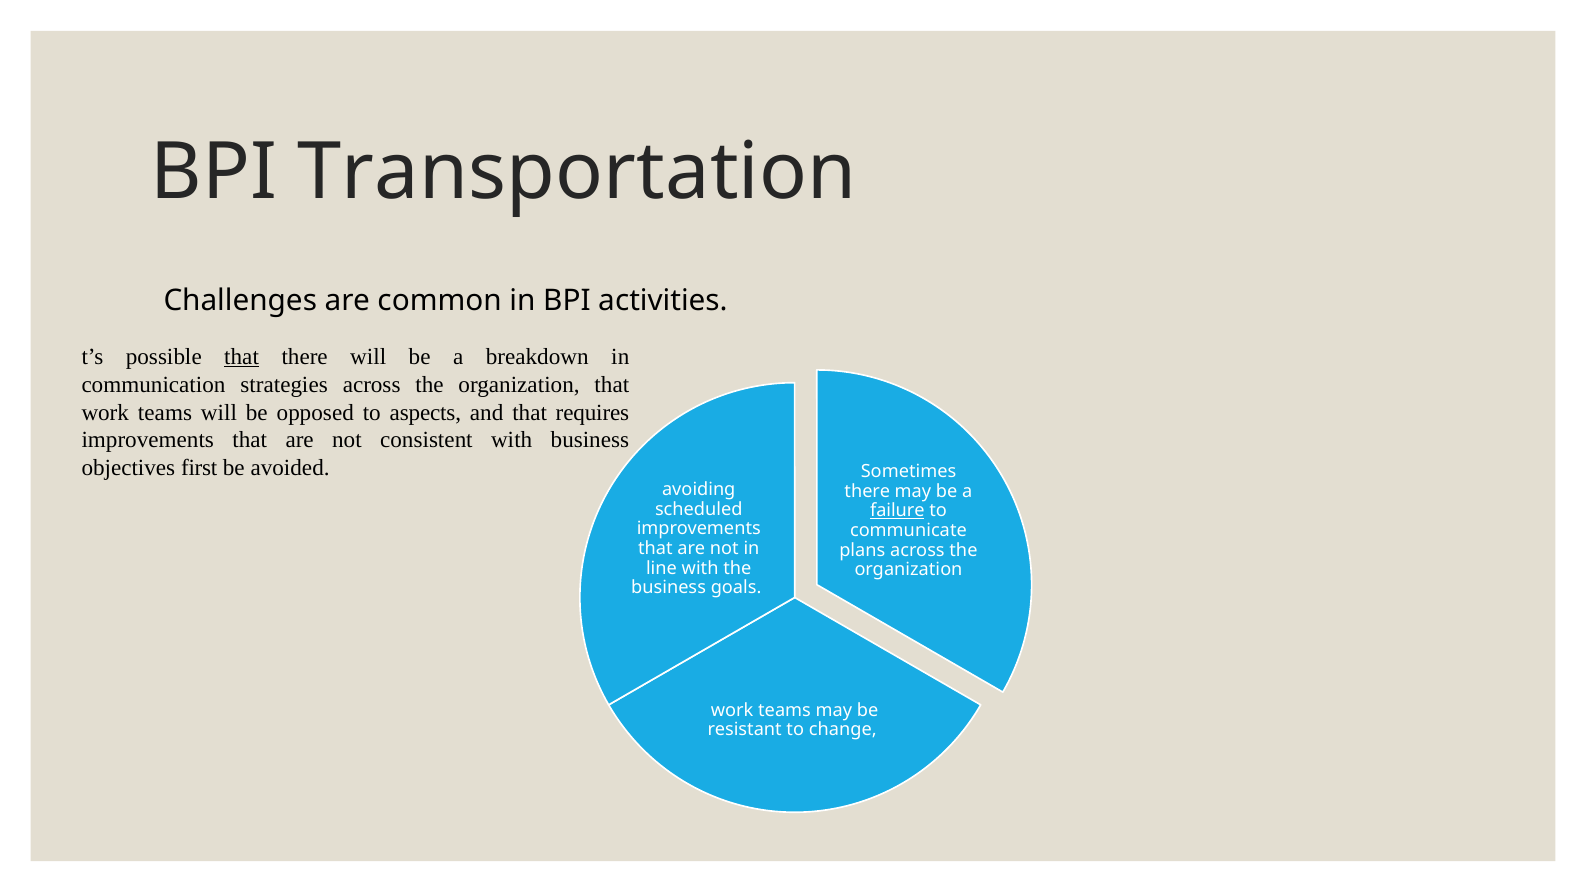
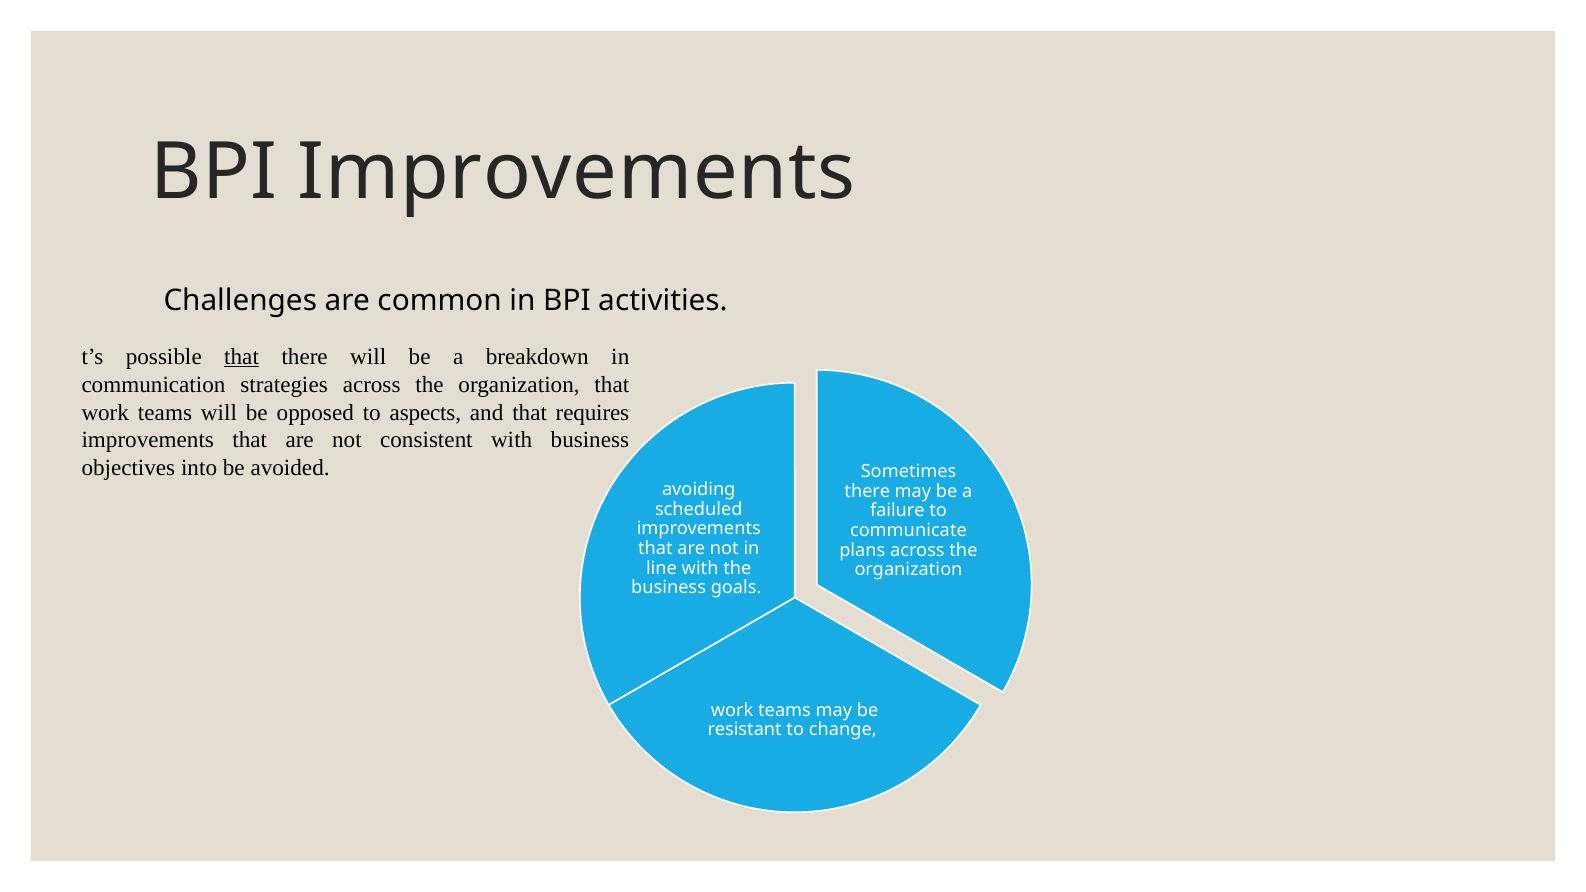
BPI Transportation: Transportation -> Improvements (577, 172)
first: first -> into (199, 468)
failure underline: present -> none (897, 511)
